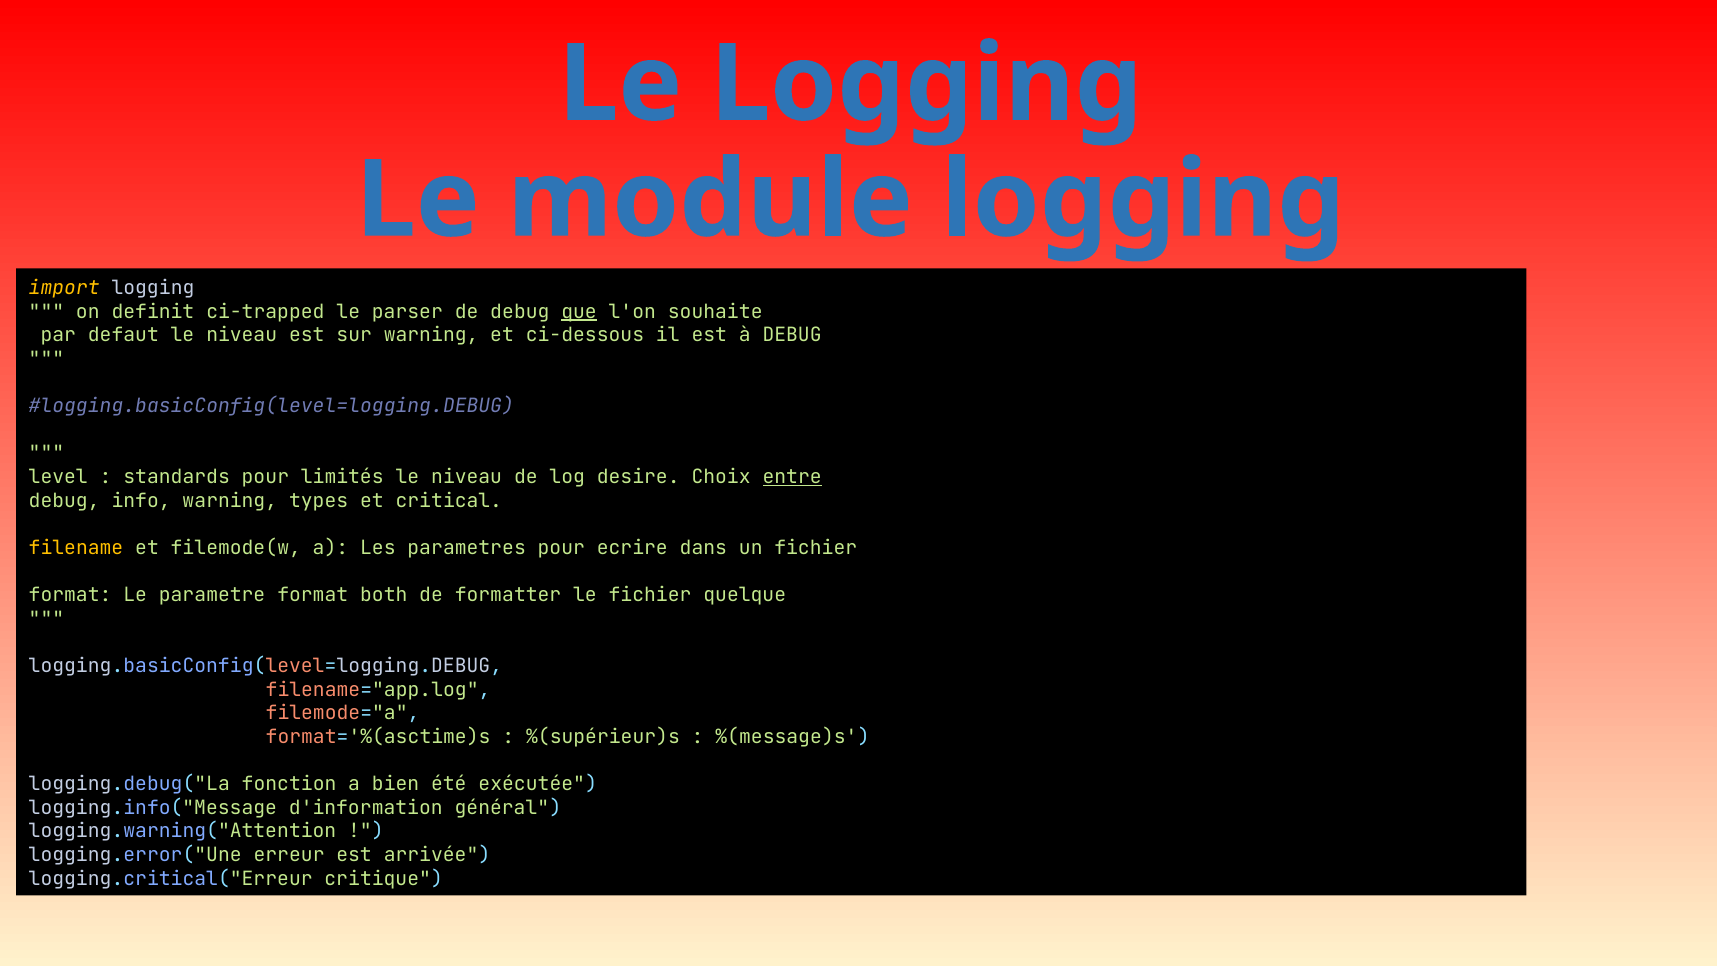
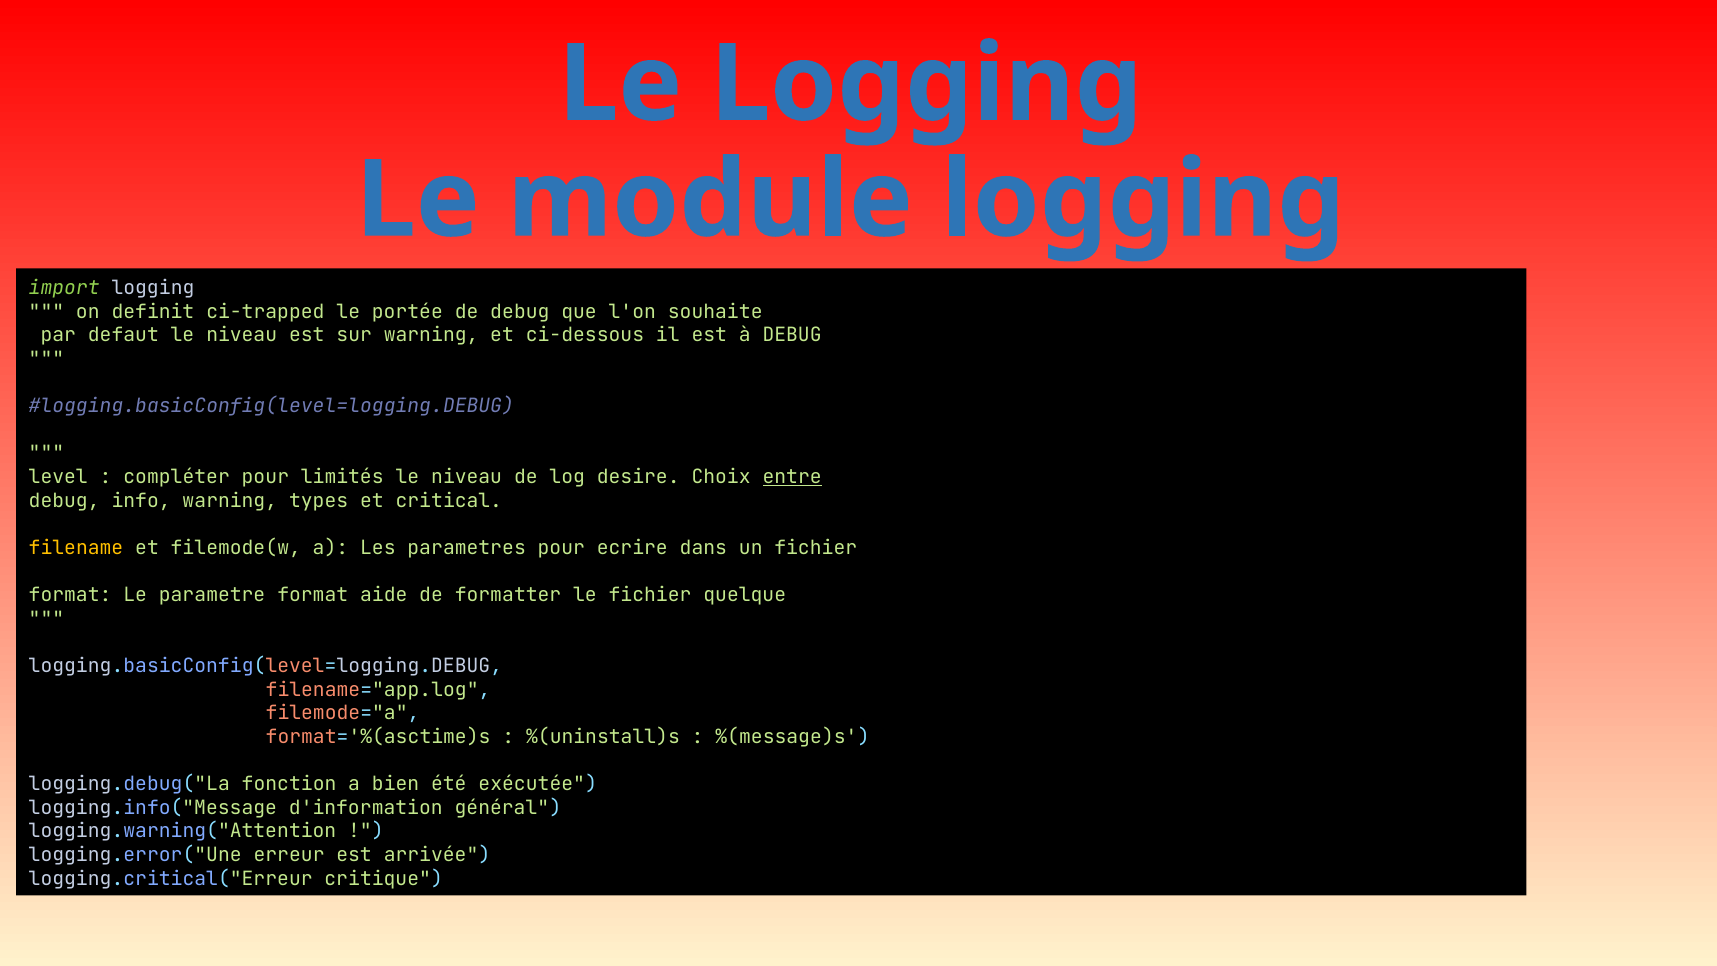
import colour: yellow -> light green (64, 288)
parser: parser -> portée (407, 312)
que underline: present -> none (579, 312)
standards: standards -> compléter (177, 477)
both: both -> aide (384, 595)
%(supérieur)s: %(supérieur)s -> %(uninstall)s (603, 737)
